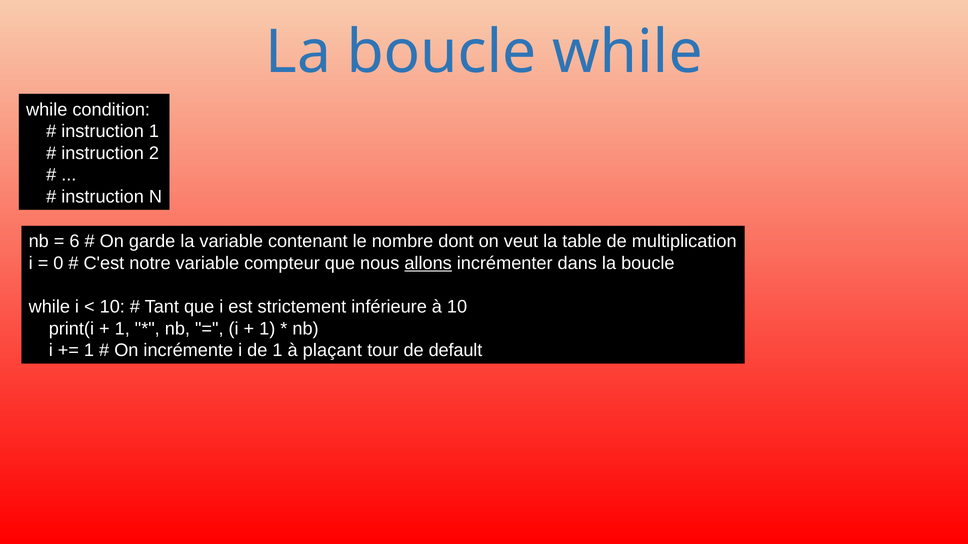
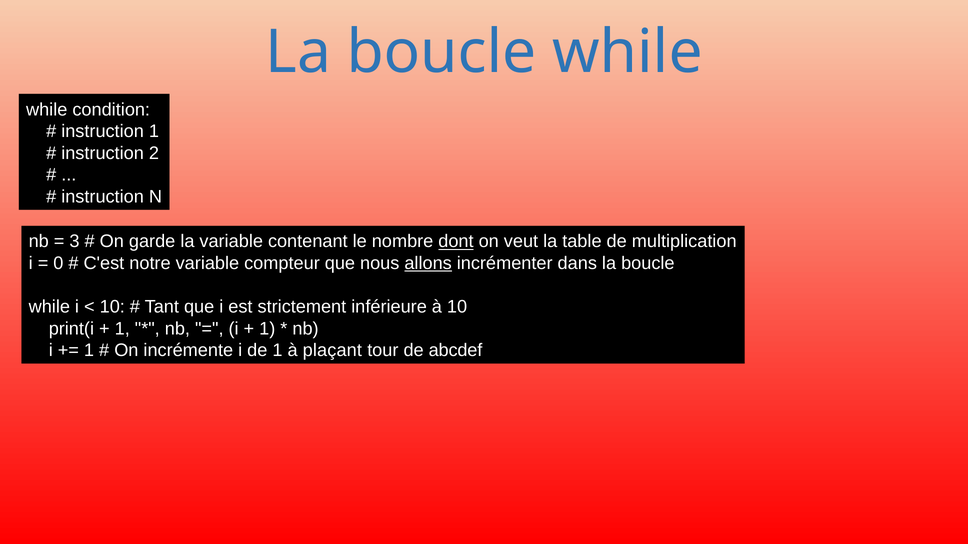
6: 6 -> 3 (74, 242)
dont underline: none -> present (456, 242)
default: default -> abcdef (455, 351)
